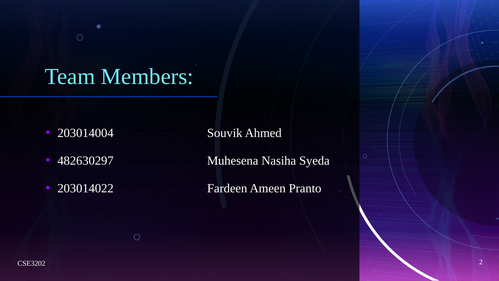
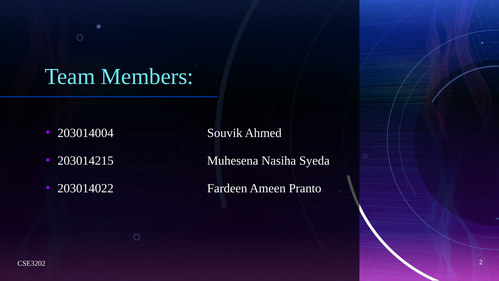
482630297: 482630297 -> 203014215 (85, 161)
